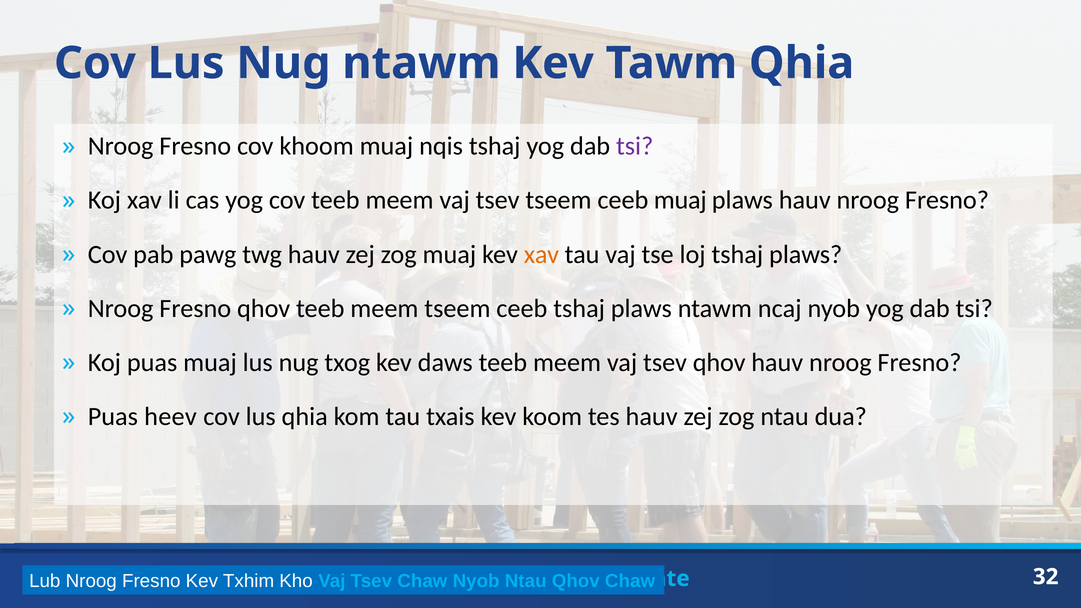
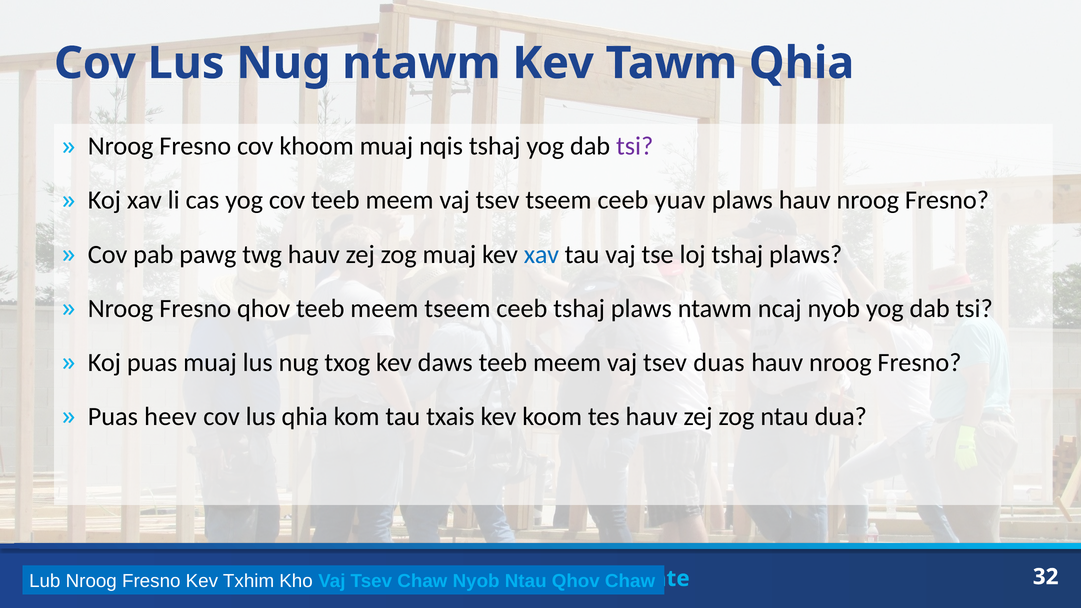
ceeb muaj: muaj -> yuav (680, 200)
xav colour: orange -> blue (541, 254)
tsev qhov: qhov -> duas (719, 362)
